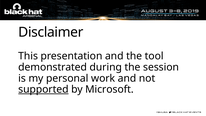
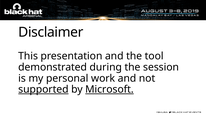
Microsoft underline: none -> present (109, 89)
